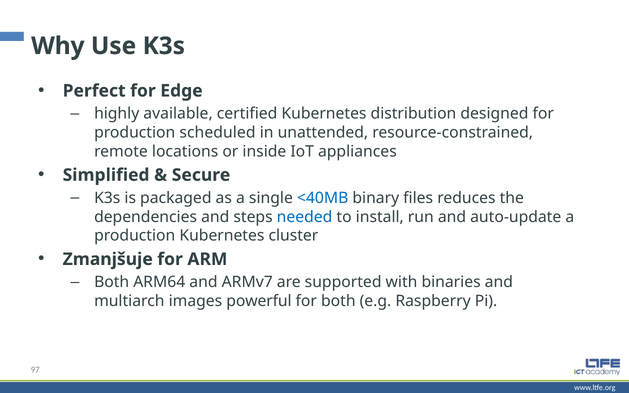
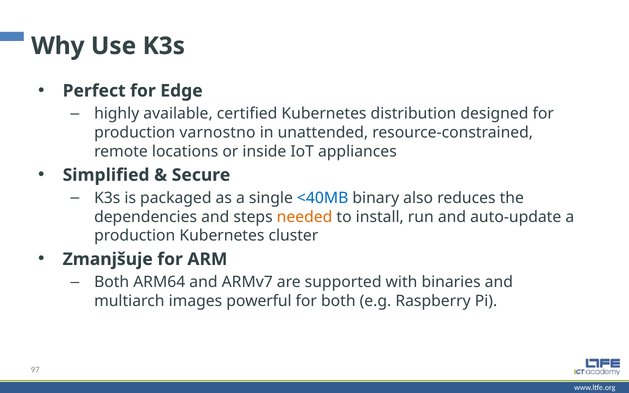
scheduled: scheduled -> varnostno (217, 133)
files: files -> also (418, 198)
needed colour: blue -> orange (305, 217)
